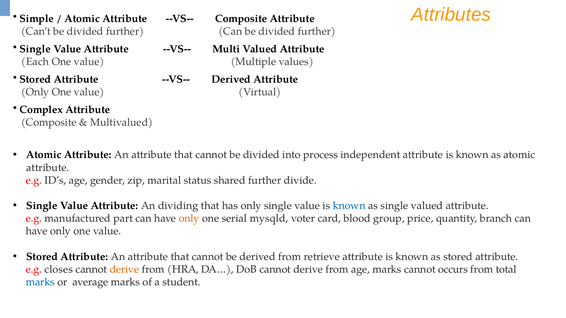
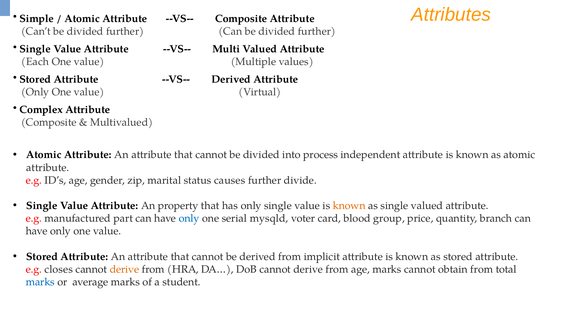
shared: shared -> causes (230, 180)
dividing: dividing -> property (178, 206)
known colour: blue -> orange (349, 206)
only colour: orange -> blue (189, 219)
retrieve: retrieve -> implicit (322, 257)
occurs: occurs -> obtain (453, 270)
